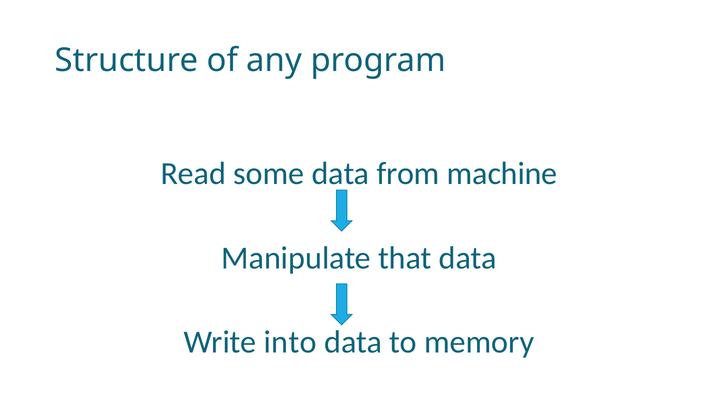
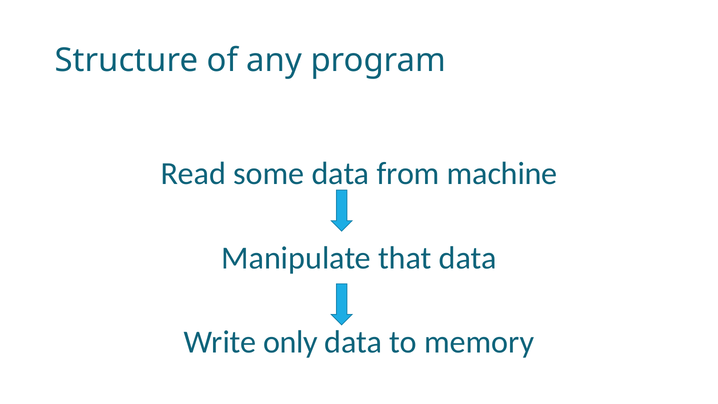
into: into -> only (291, 342)
